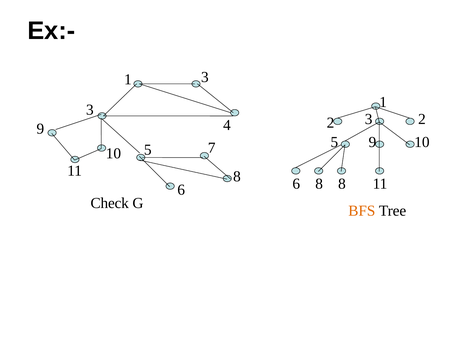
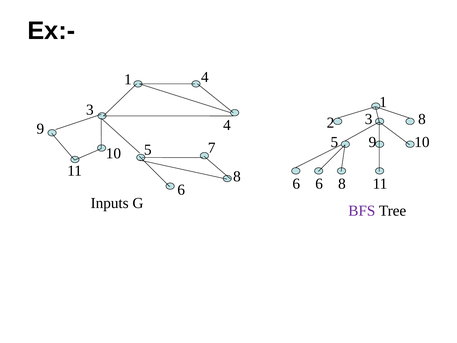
1 3: 3 -> 4 (205, 77)
2 2: 2 -> 8 (422, 119)
6 8: 8 -> 6 (319, 184)
Check: Check -> Inputs (110, 203)
BFS colour: orange -> purple (362, 210)
